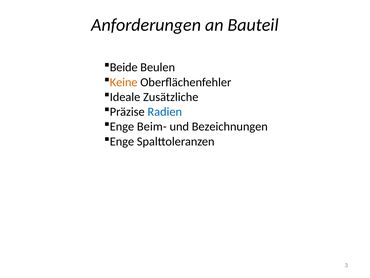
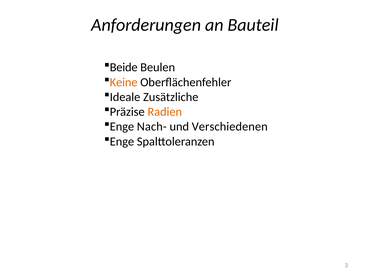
Radien colour: blue -> orange (165, 112)
Beim-: Beim- -> Nach- (152, 126)
Bezeichnungen: Bezeichnungen -> Verschiedenen (230, 126)
